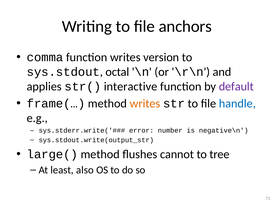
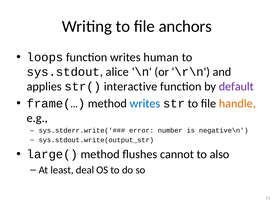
comma: comma -> loops (45, 57)
version: version -> human (161, 57)
octal: octal -> alice (117, 72)
writes colour: orange -> blue (145, 104)
handle colour: blue -> orange (237, 104)
tree: tree -> also (220, 155)
also: also -> deal (85, 170)
